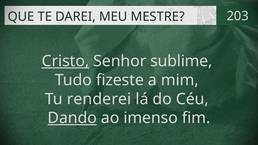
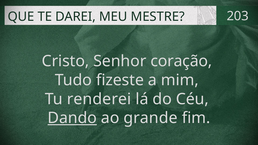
Cristo underline: present -> none (65, 61)
sublime: sublime -> coração (181, 61)
imenso: imenso -> grande (151, 118)
